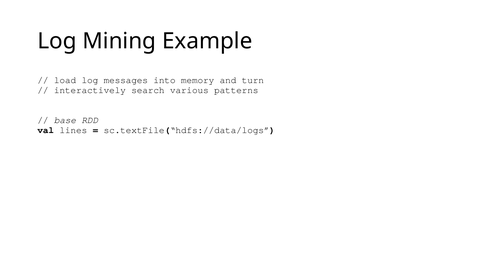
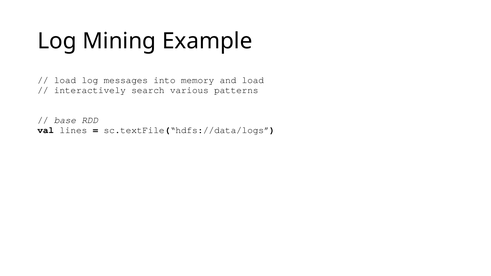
and turn: turn -> load (253, 80)
